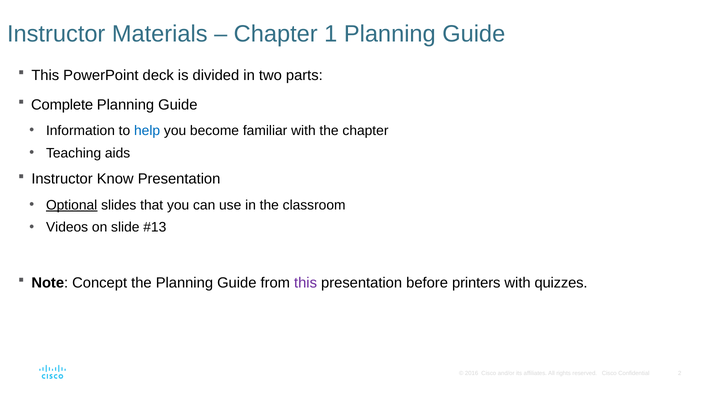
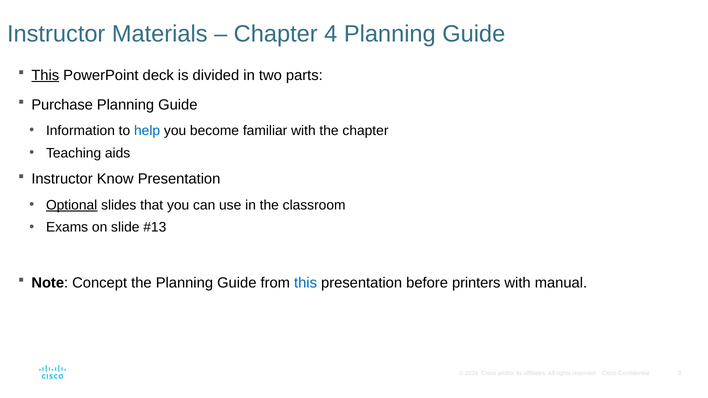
1: 1 -> 4 (331, 34)
This underline: none -> present (45, 75)
Complete: Complete -> Purchase (62, 105)
Videos: Videos -> Exams (67, 228)
this colour: purple -> blue (306, 283)
quizzes: quizzes -> manual (561, 283)
